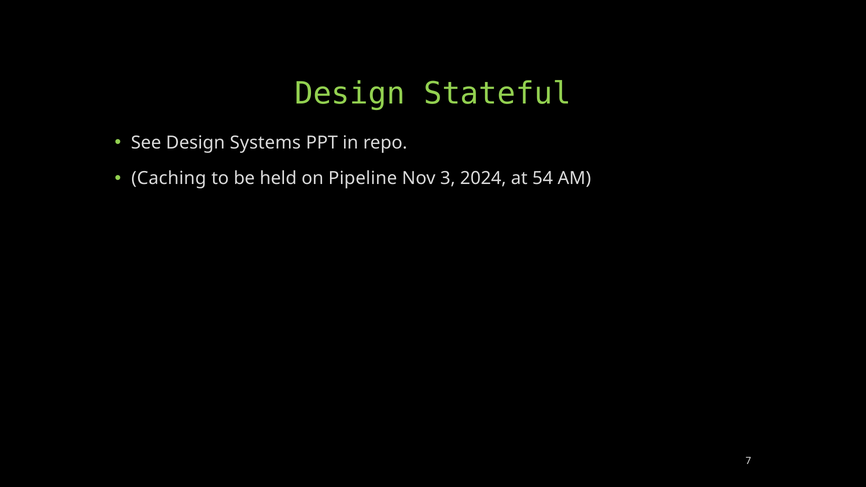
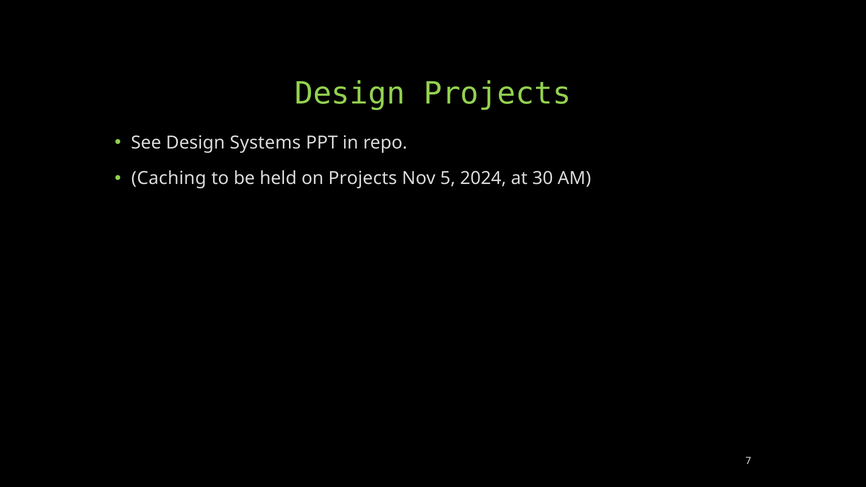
Design Stateful: Stateful -> Projects (497, 94)
on Pipeline: Pipeline -> Projects (363, 179)
3: 3 -> 5 (448, 179)
54: 54 -> 30 (543, 179)
